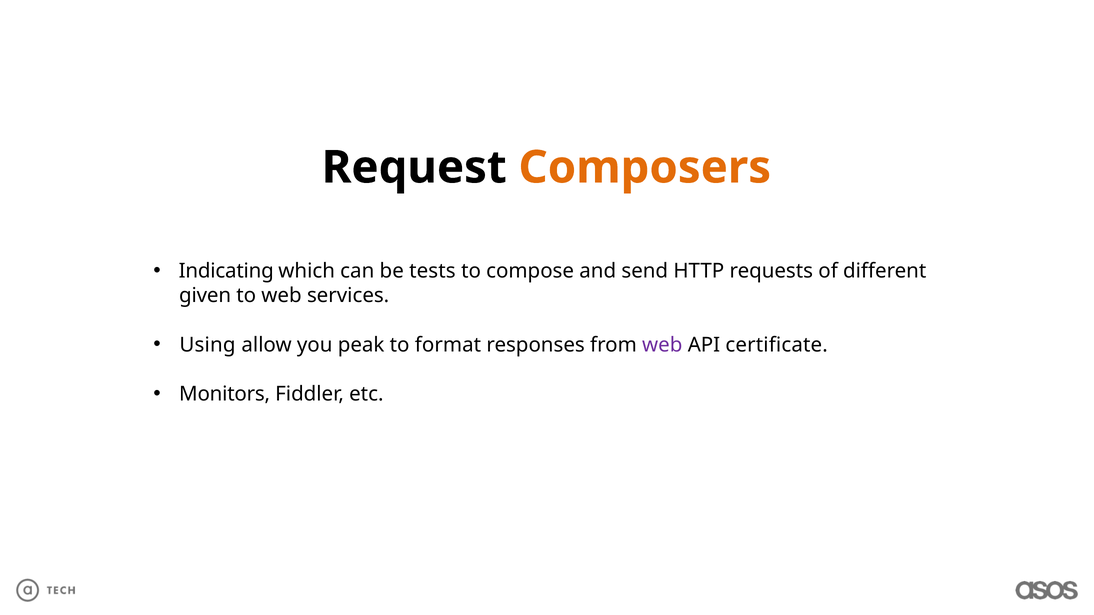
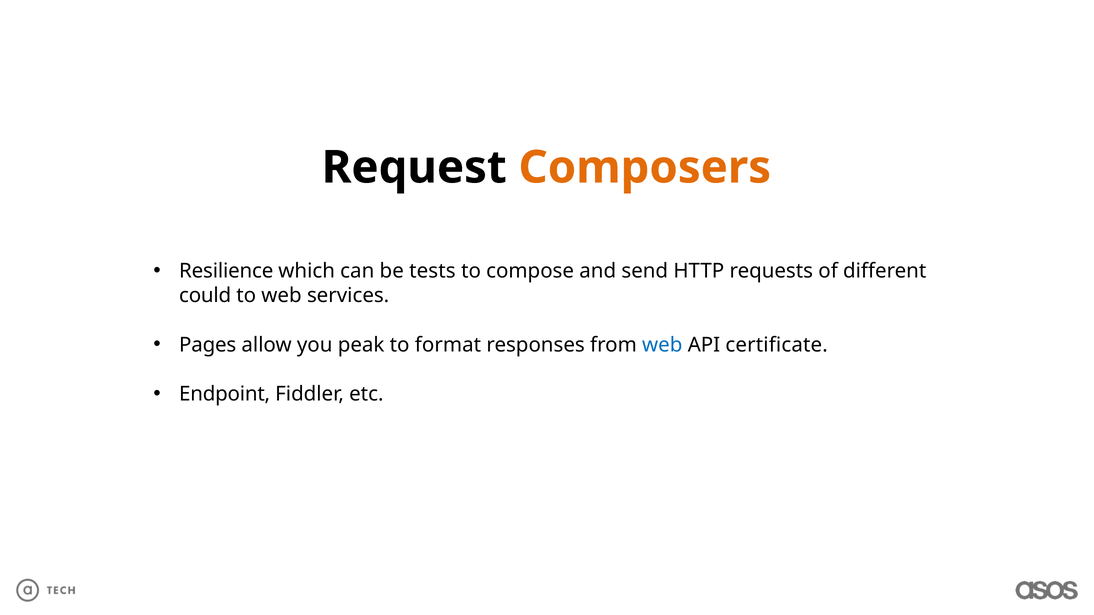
Indicating: Indicating -> Resilience (226, 271)
given: given -> could (205, 296)
Using: Using -> Pages (208, 345)
web colour: purple -> blue (662, 345)
Monitors: Monitors -> Endpoint (225, 394)
